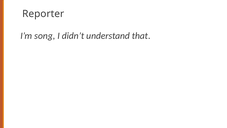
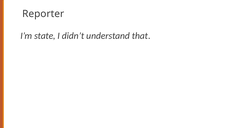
song: song -> state (45, 36)
